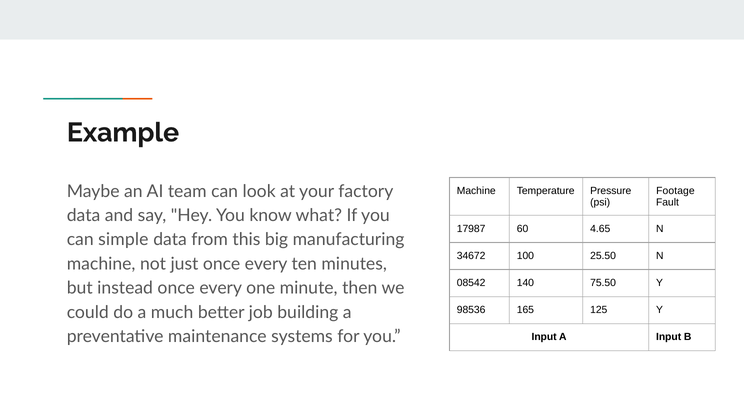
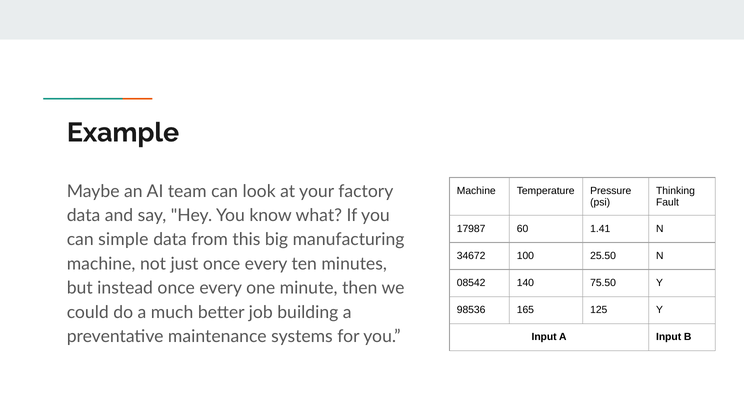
Footage: Footage -> Thinking (676, 191)
4.65: 4.65 -> 1.41 (600, 229)
